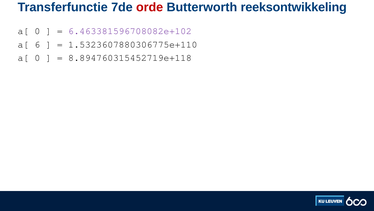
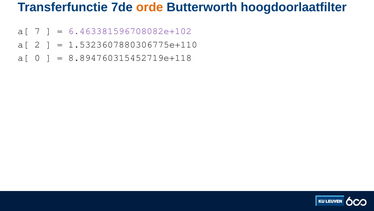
orde colour: red -> orange (150, 7)
reeksontwikkeling: reeksontwikkeling -> hoogdoorlaatfilter (294, 7)
0: 0 -> 7 (37, 31)
6: 6 -> 2 (37, 44)
